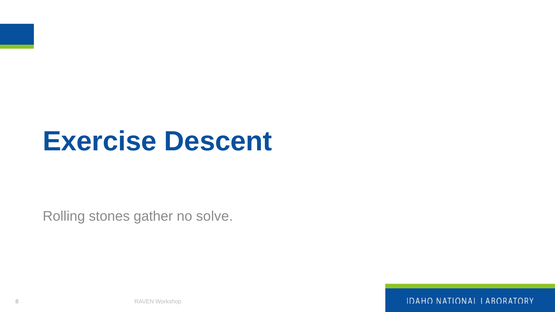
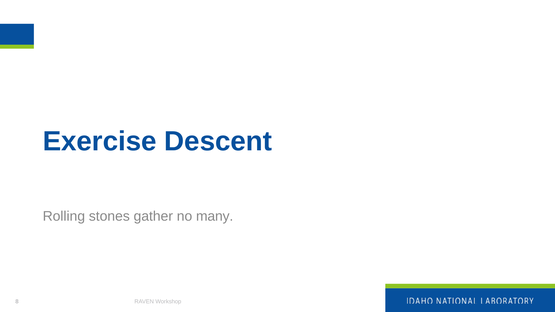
solve: solve -> many (215, 216)
